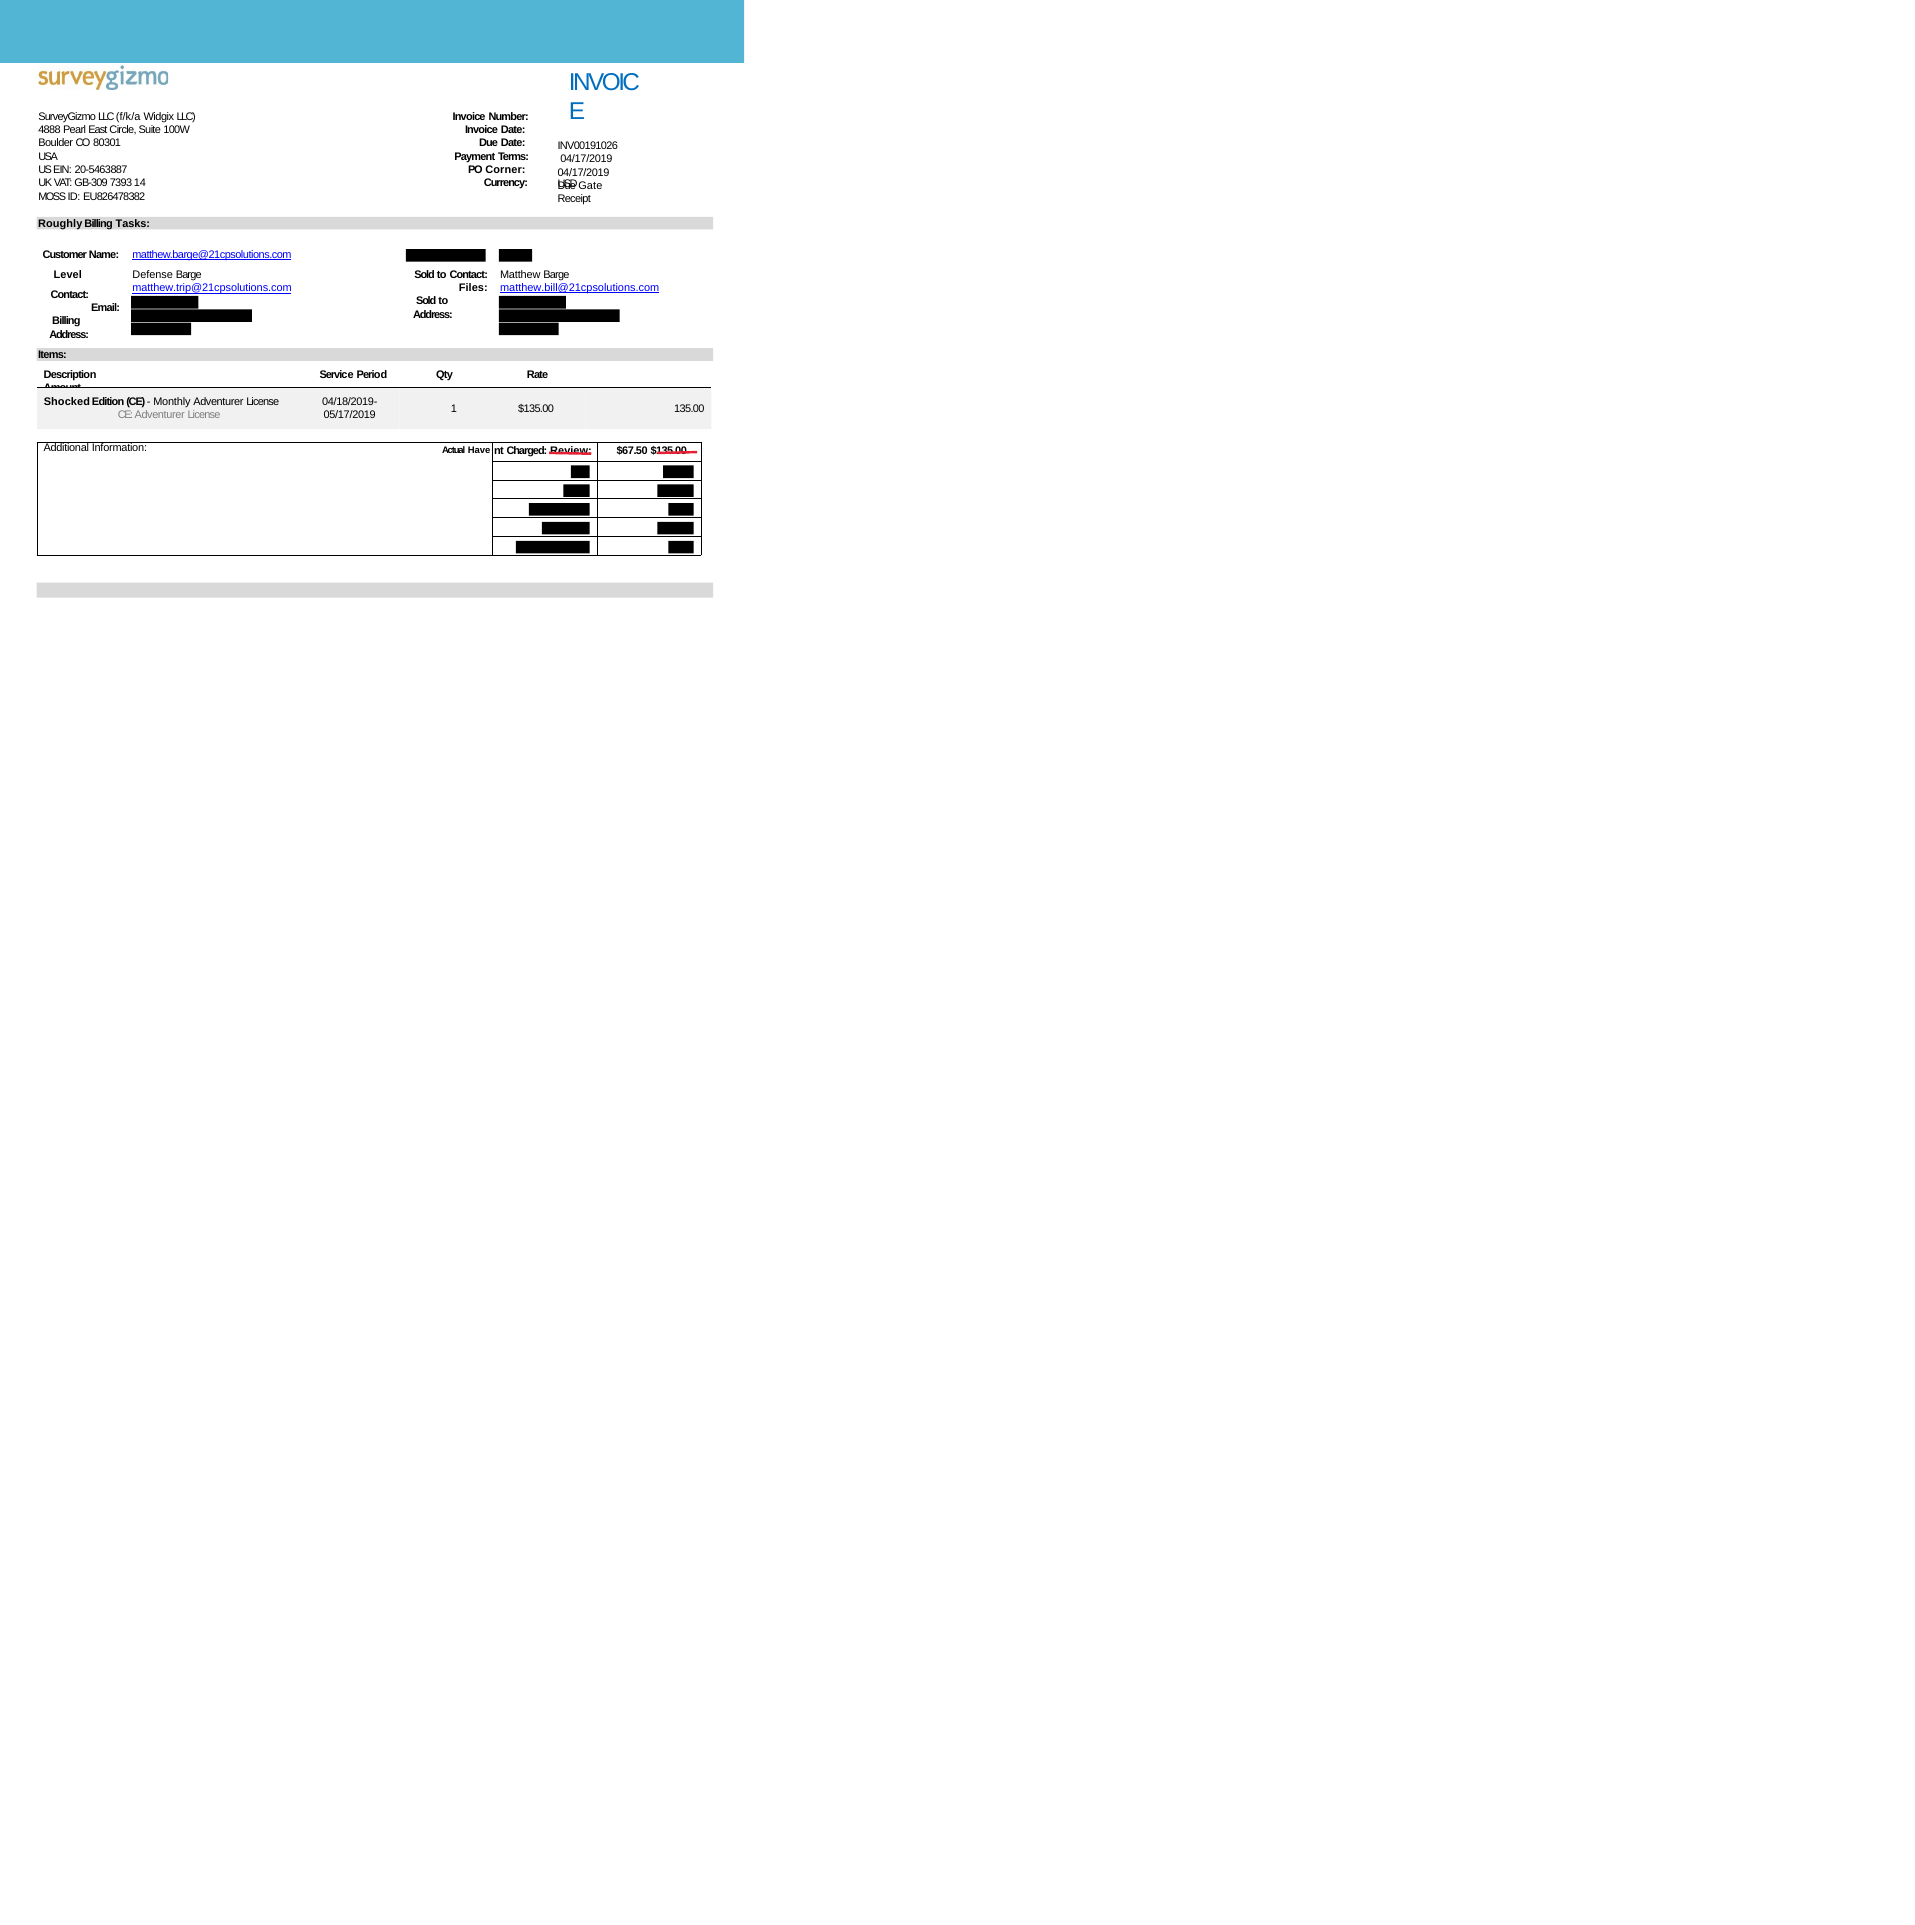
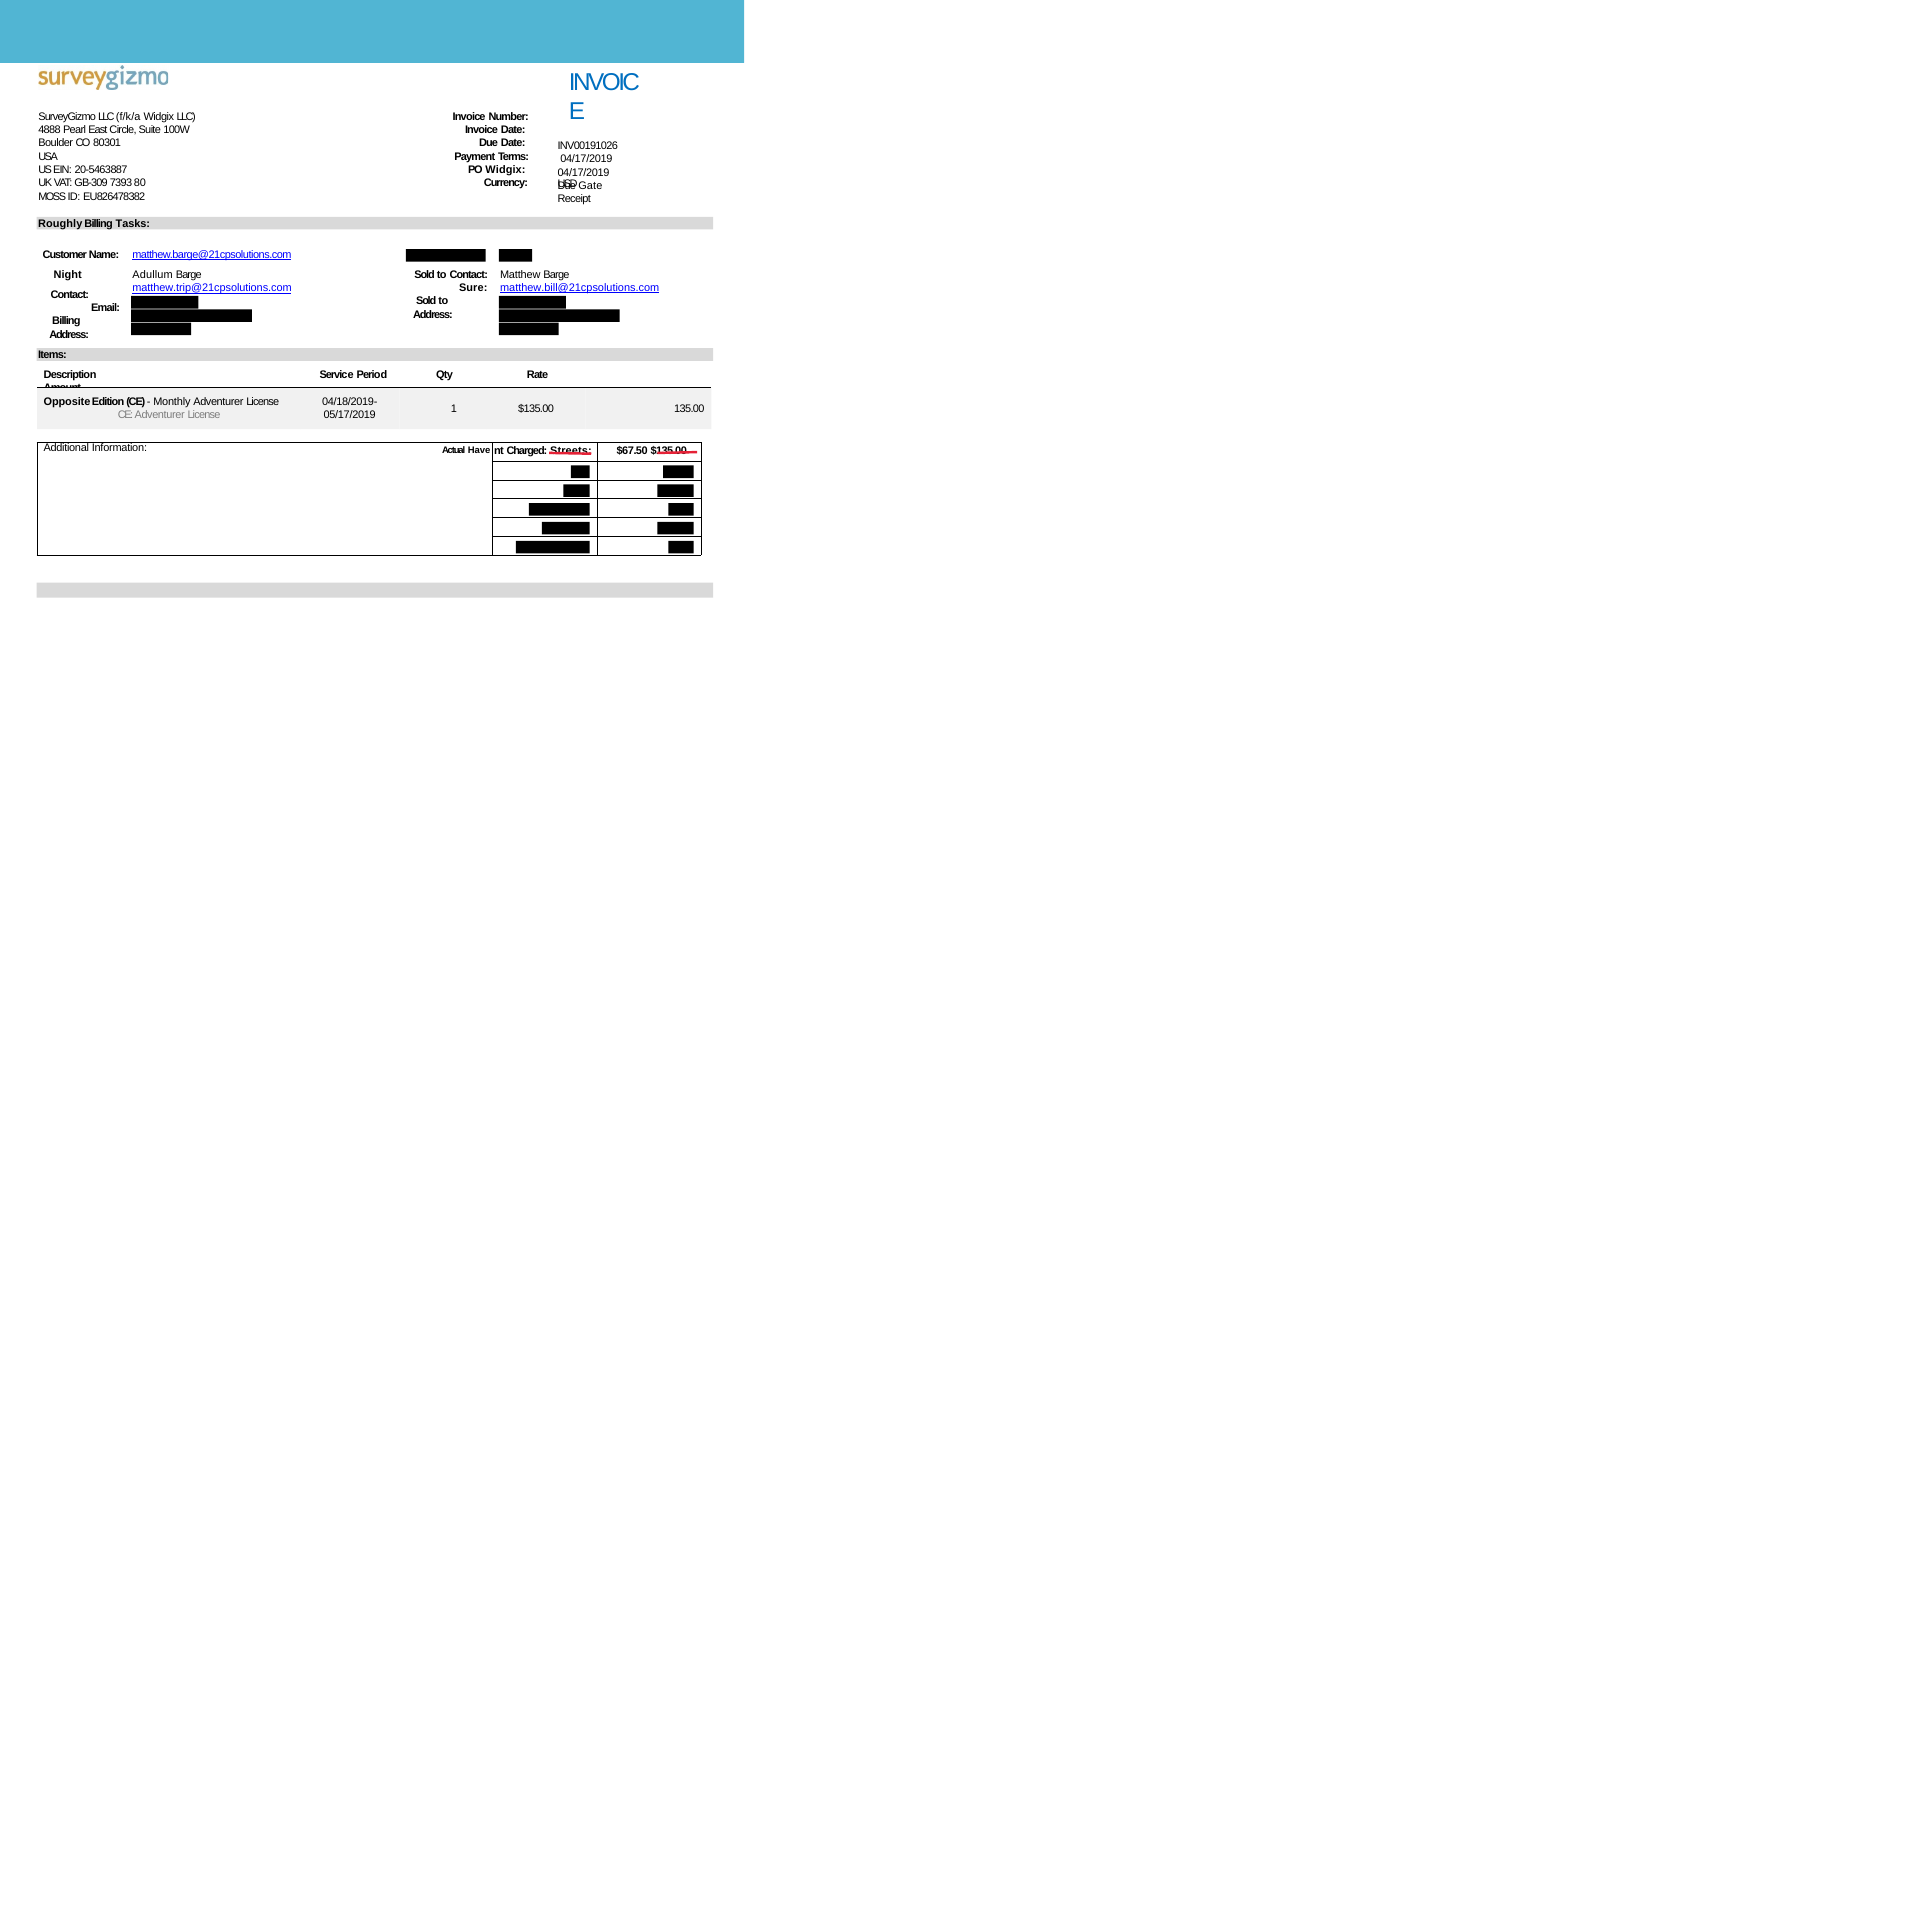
PO Corner: Corner -> Widgix (506, 170)
14: 14 -> 80 (140, 183)
Level: Level -> Night (68, 275)
Defense: Defense -> Adullum (153, 275)
Files: Files -> Sure (473, 288)
Shocked: Shocked -> Opposite (67, 402)
Review: Review -> Streets (571, 451)
